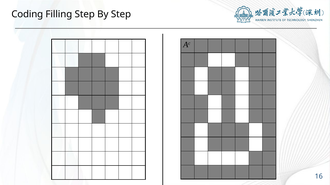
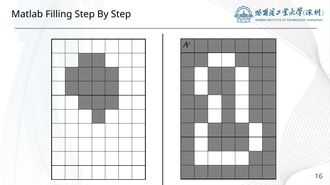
Coding: Coding -> Matlab (27, 14)
